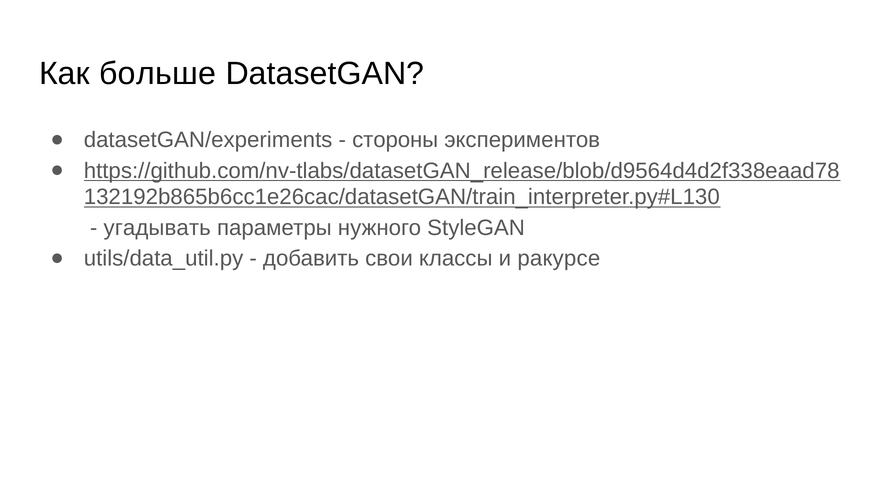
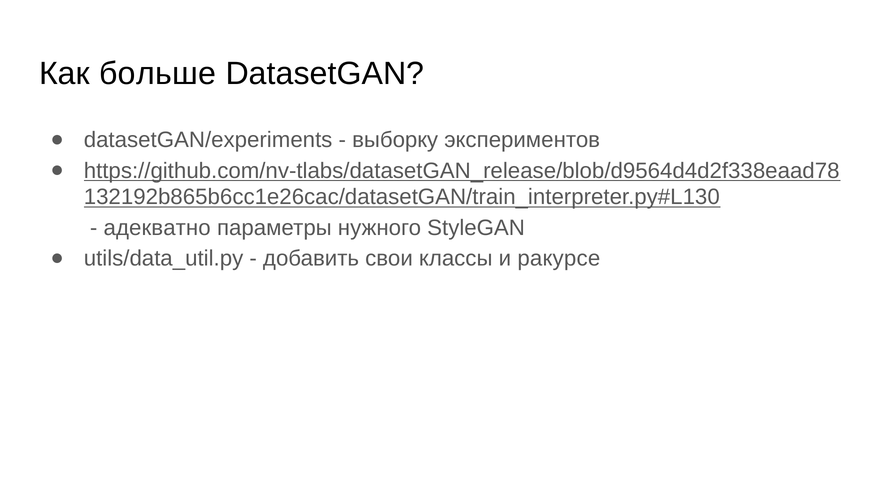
стороны: стороны -> выборку (395, 140)
угадывать: угадывать -> адекватно (157, 228)
